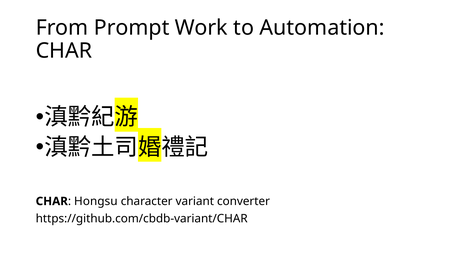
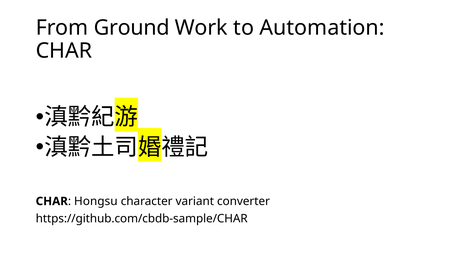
Prompt: Prompt -> Ground (132, 28)
https://github.com/cbdb-variant/CHAR: https://github.com/cbdb-variant/CHAR -> https://github.com/cbdb-sample/CHAR (142, 219)
